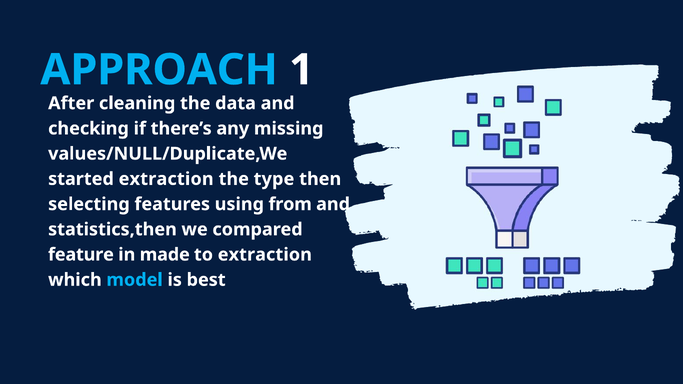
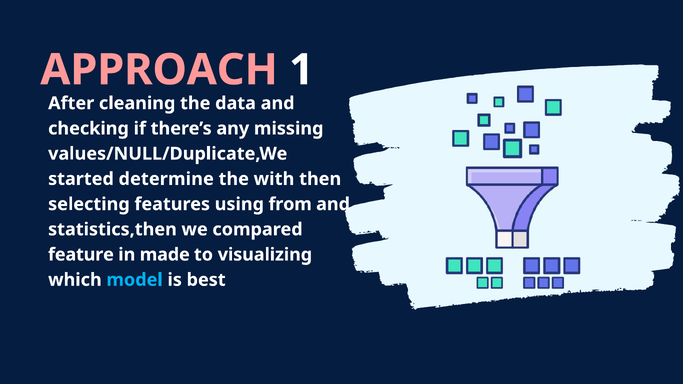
APPROACH colour: light blue -> pink (159, 70)
started extraction: extraction -> determine (166, 179)
type: type -> with (274, 179)
to extraction: extraction -> visualizing (265, 255)
